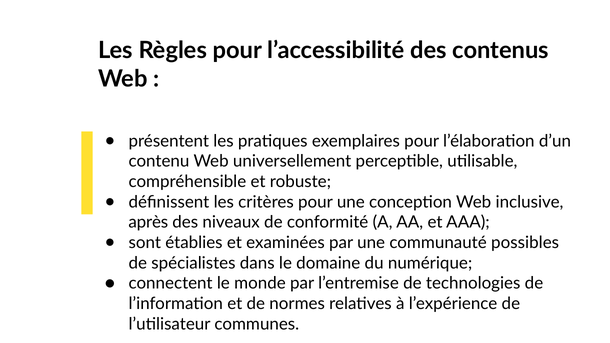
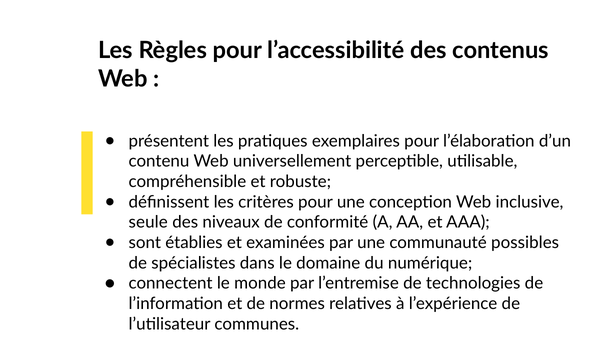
après: après -> seule (148, 222)
